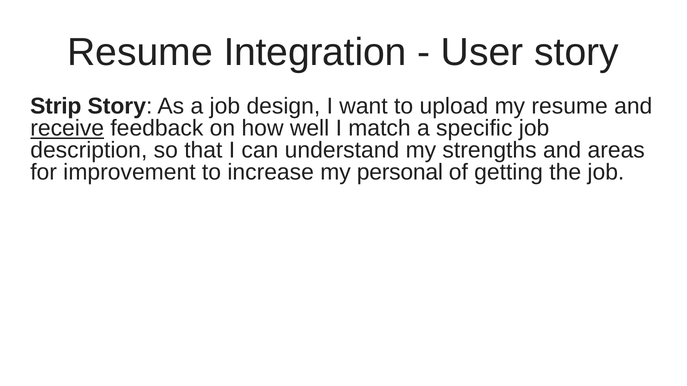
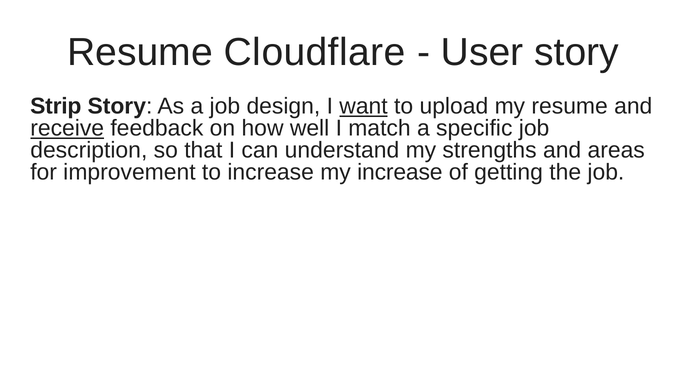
Integration: Integration -> Cloudflare (315, 52)
want underline: none -> present (364, 107)
my personal: personal -> increase (400, 172)
